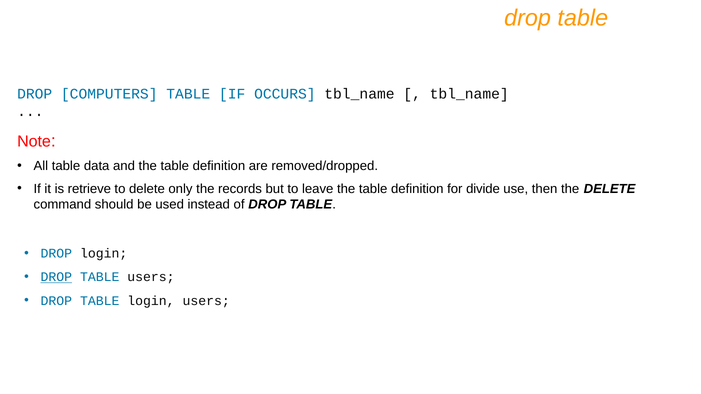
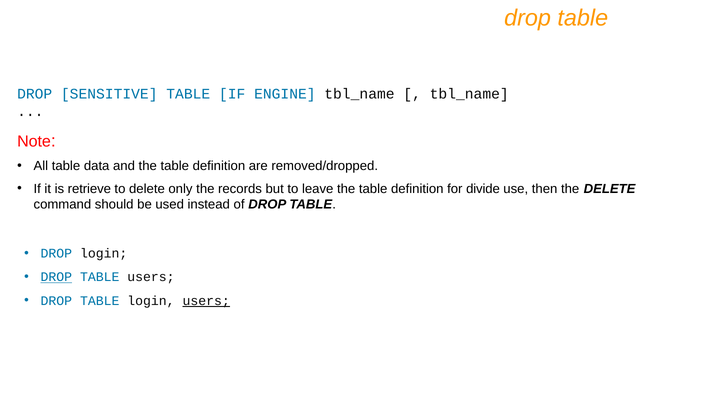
COMPUTERS: COMPUTERS -> SENSITIVE (109, 94)
OCCURS: OCCURS -> ENGINE (285, 94)
users underline: none -> present (206, 301)
